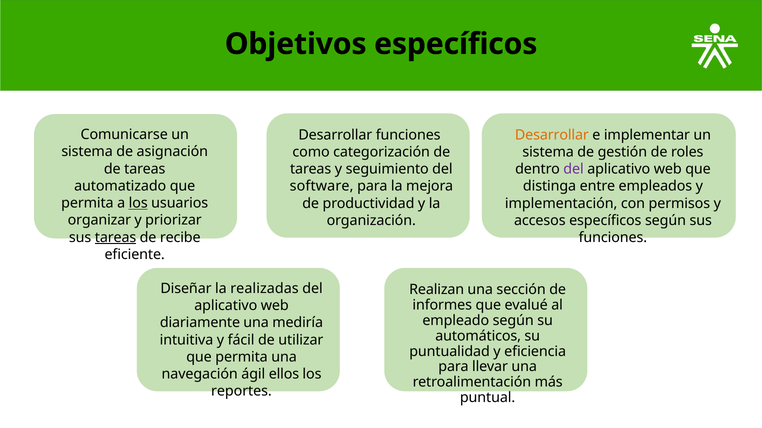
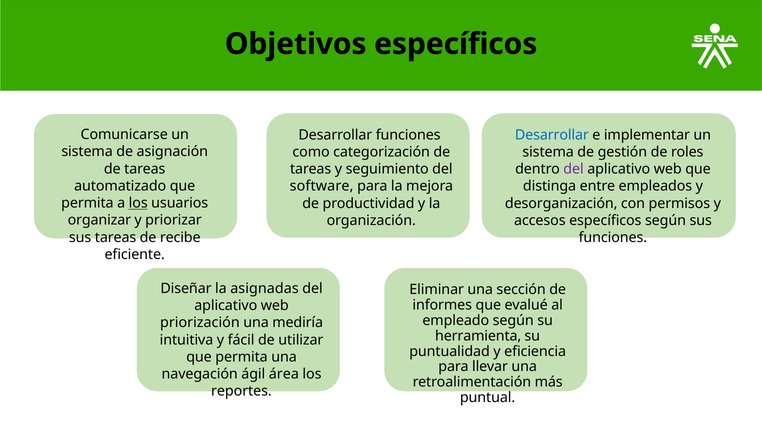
Desarrollar colour: orange -> blue (552, 135)
implementación: implementación -> desorganización (561, 204)
tareas underline: present -> none (116, 238)
realizadas: realizadas -> asignadas (264, 289)
Realizan: Realizan -> Eliminar (437, 290)
diariamente: diariamente -> priorización (200, 323)
automáticos: automáticos -> herramienta (478, 336)
ellos: ellos -> área (284, 375)
